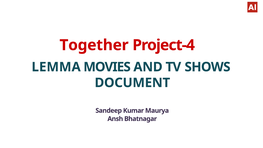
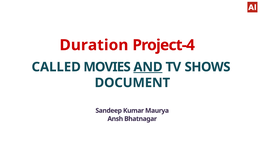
Together: Together -> Duration (94, 45)
LEMMA: LEMMA -> CALLED (56, 67)
AND underline: none -> present (148, 67)
